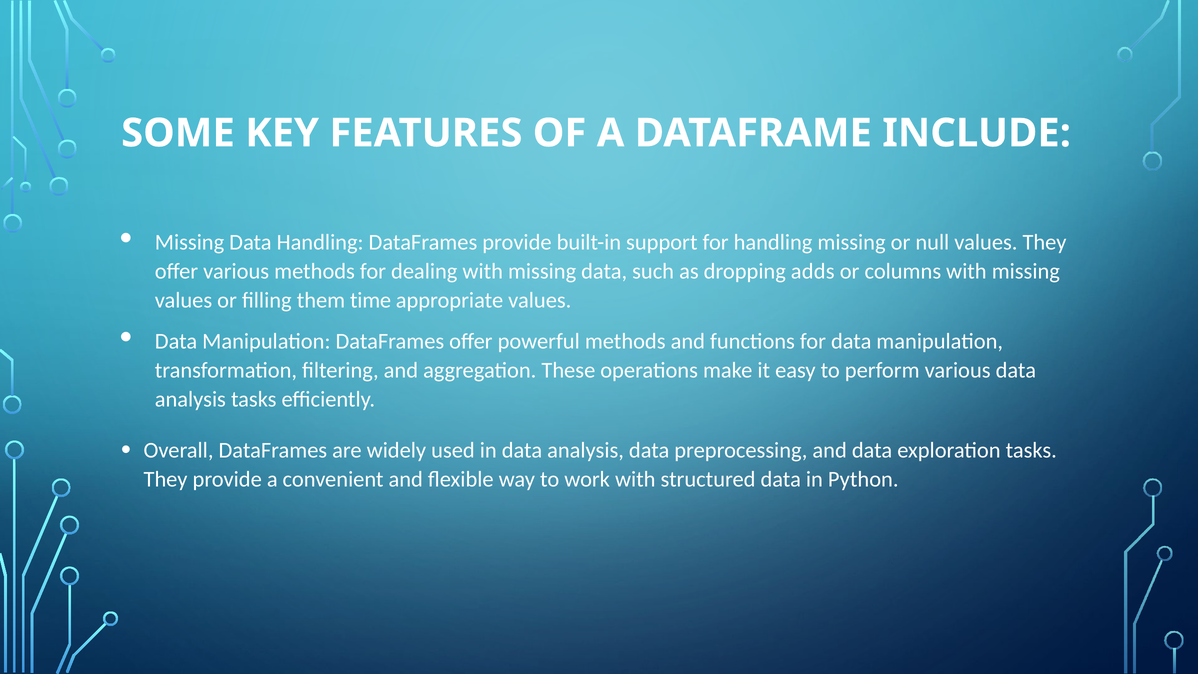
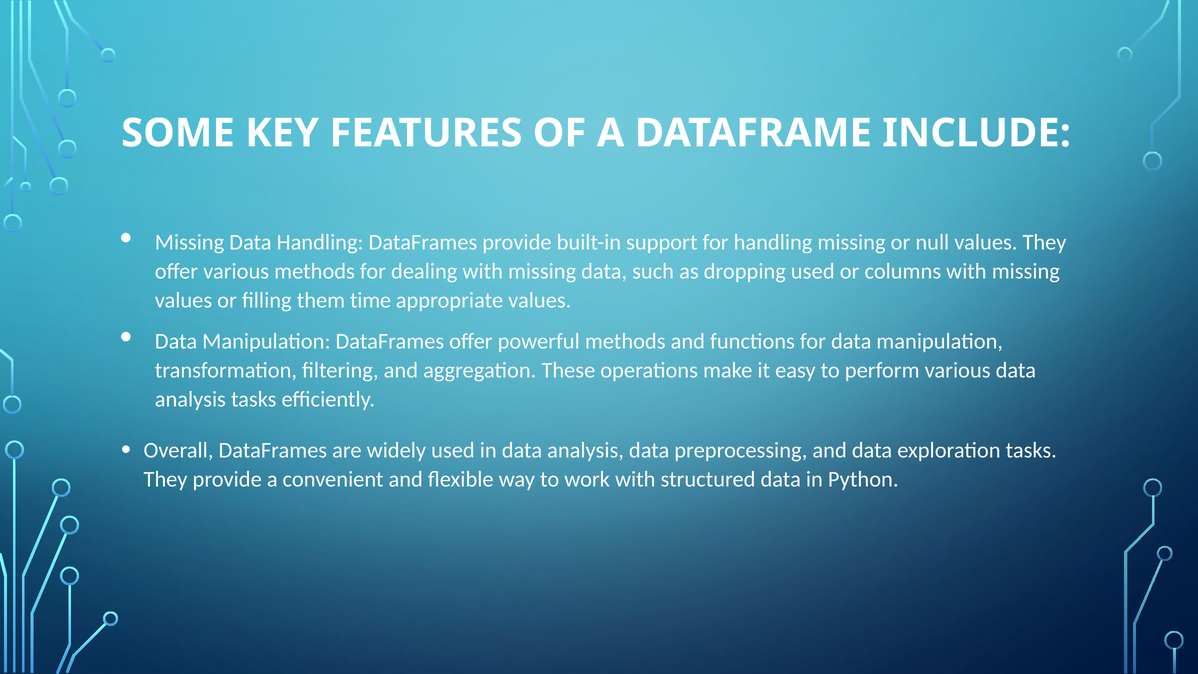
dropping adds: adds -> used (813, 271)
